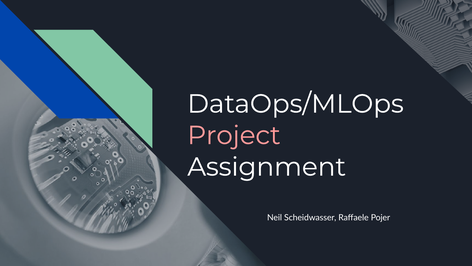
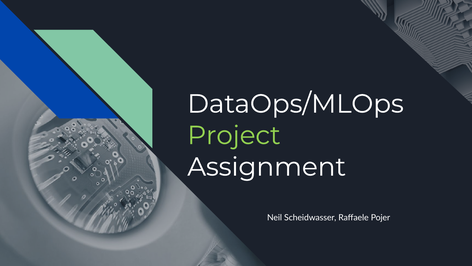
Project colour: pink -> light green (234, 135)
